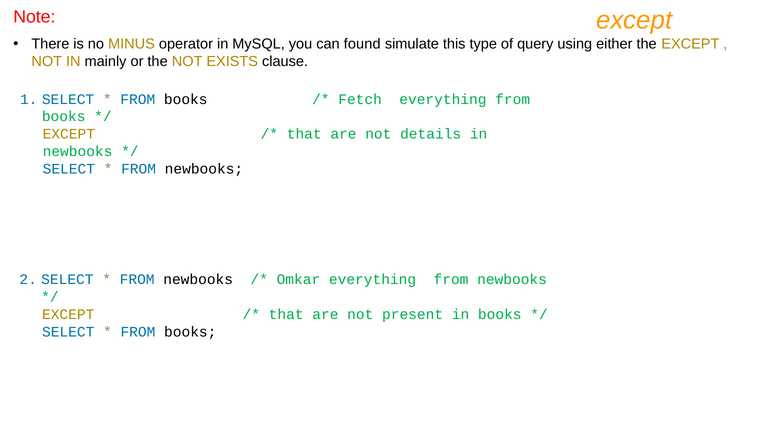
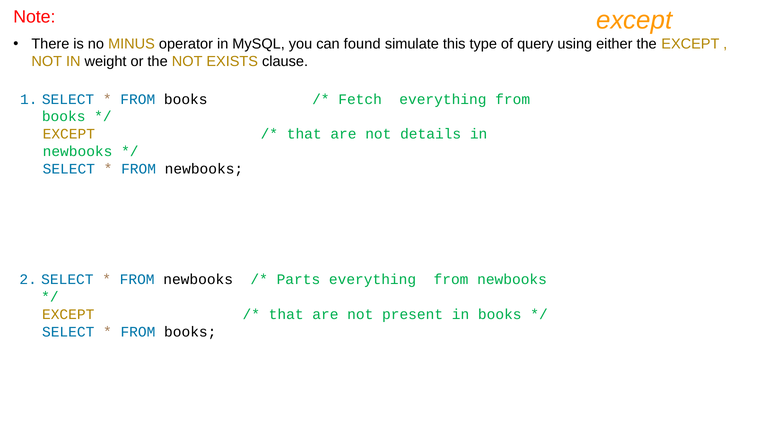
mainly: mainly -> weight (106, 61)
Omkar: Omkar -> Parts (298, 279)
